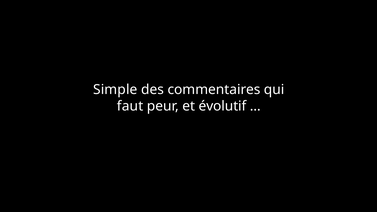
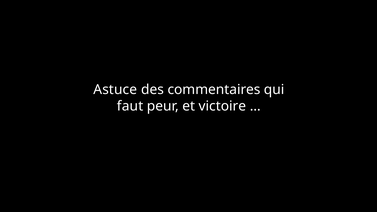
Simple: Simple -> Astuce (115, 90)
évolutif: évolutif -> victoire (222, 106)
